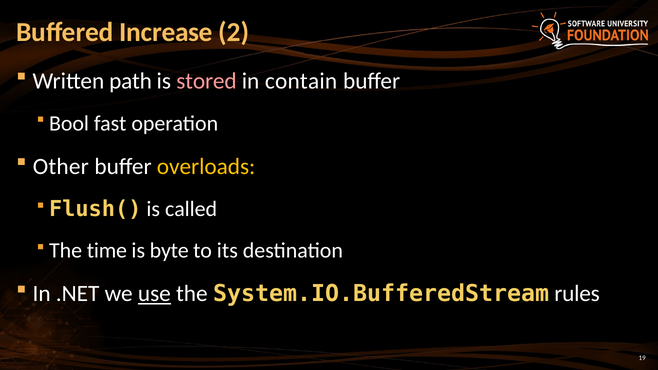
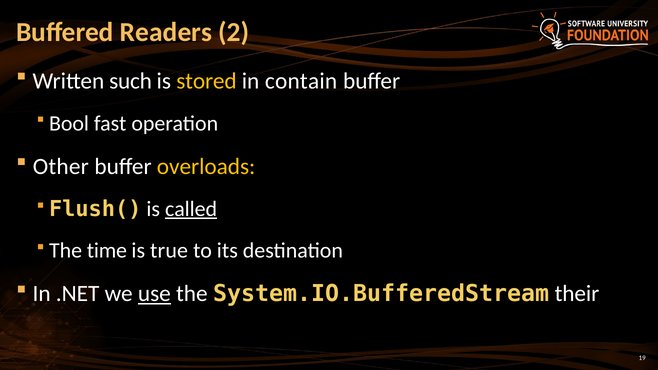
Increase: Increase -> Readers (166, 32)
path: path -> such (131, 81)
stored colour: pink -> yellow (206, 81)
called underline: none -> present (191, 209)
byte: byte -> true (169, 251)
rules: rules -> their (577, 294)
